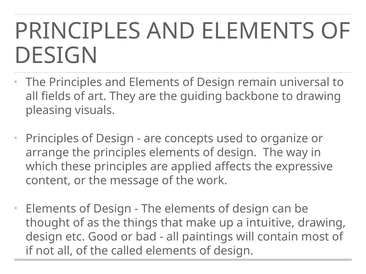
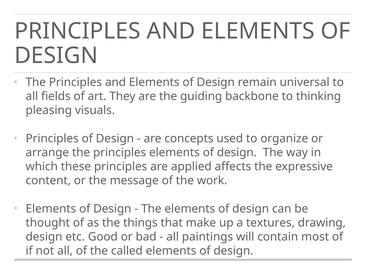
to drawing: drawing -> thinking (319, 97)
intuitive: intuitive -> textures (270, 223)
